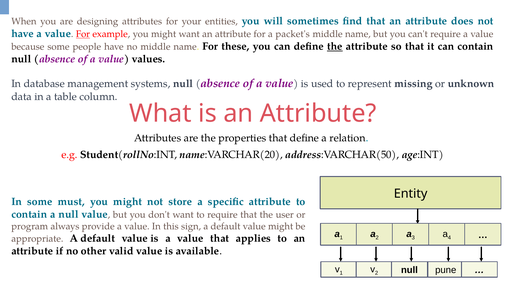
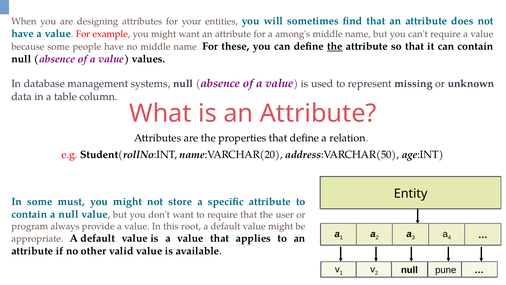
For underline: present -> none (83, 34)
packet's: packet's -> among's (293, 34)
sign: sign -> root (191, 226)
